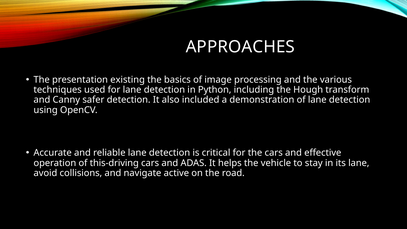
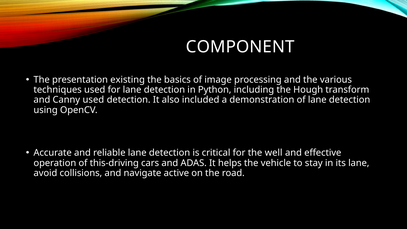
APPROACHES: APPROACHES -> COMPONENT (240, 47)
Canny safer: safer -> used (93, 100)
the cars: cars -> well (274, 153)
